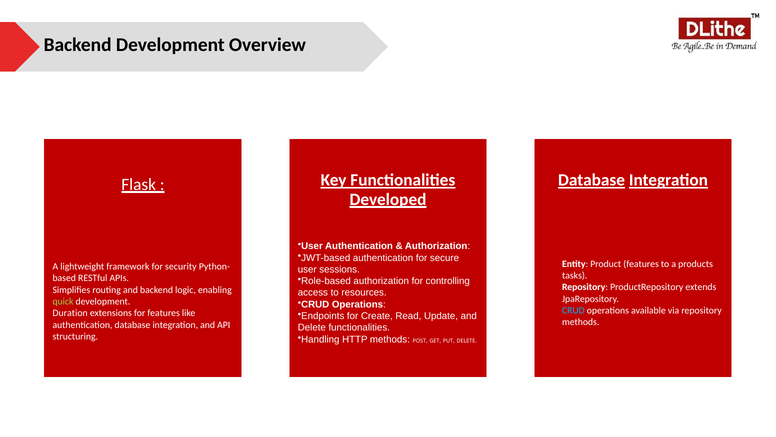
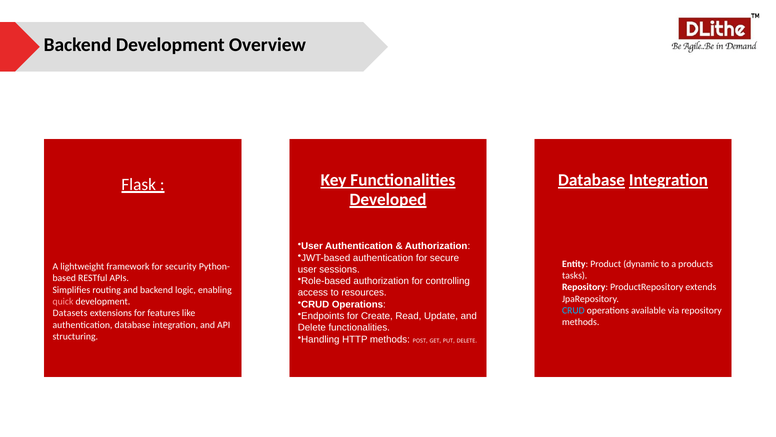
Product features: features -> dynamic (641, 264)
quick colour: light green -> pink (63, 301)
Duration: Duration -> Datasets (70, 313)
